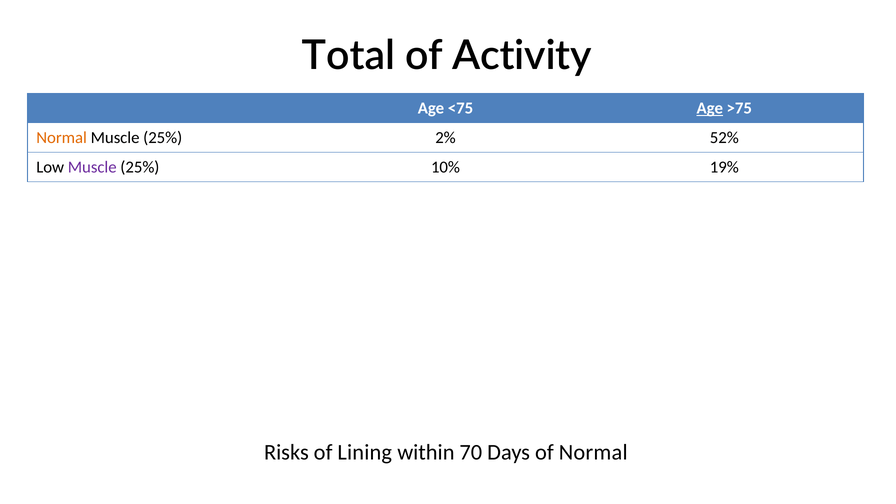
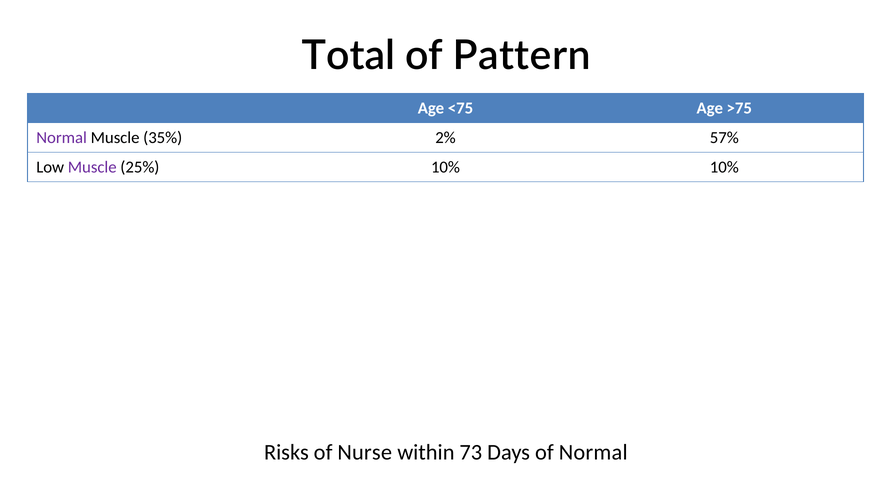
Activity: Activity -> Pattern (522, 55)
Age underline: present -> none (710, 108)
Normal colour: orange -> purple (62, 138)
25%: 25% -> 35% (163, 138)
52%: 52% -> 57% (724, 138)
10% 19%: 19% -> 10% (724, 167)
Lining: Lining -> Nurse (365, 452)
70: 70 -> 73 (471, 452)
